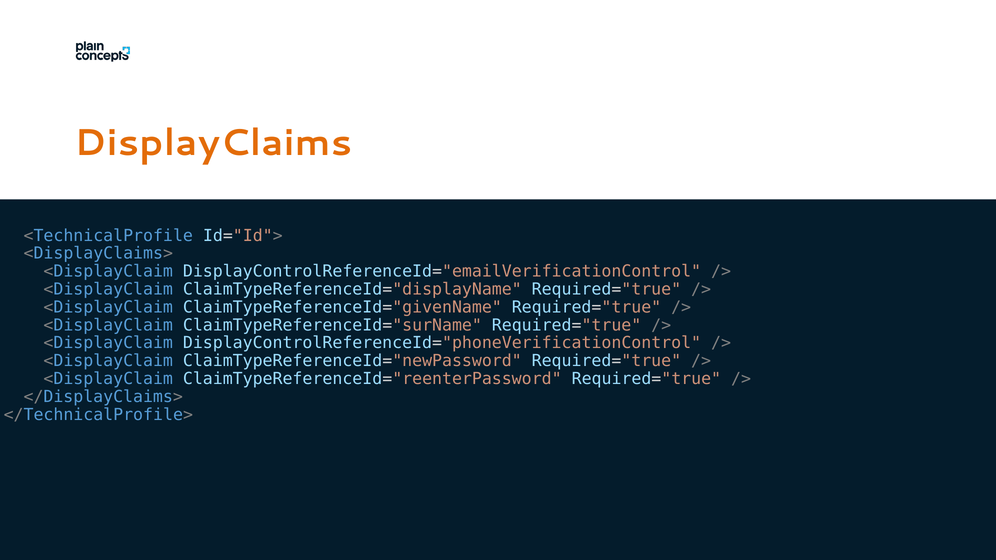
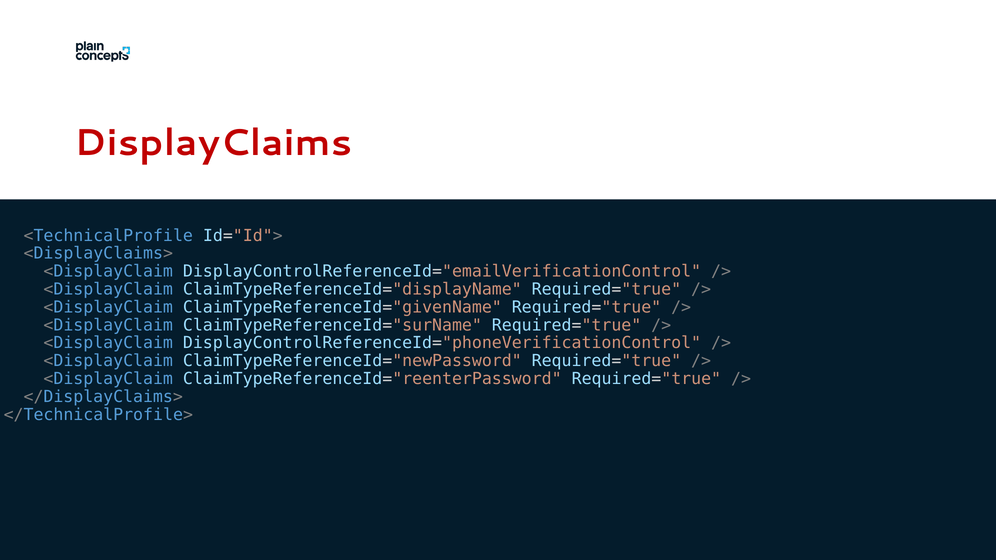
DisplayClaims colour: orange -> red (213, 143)
